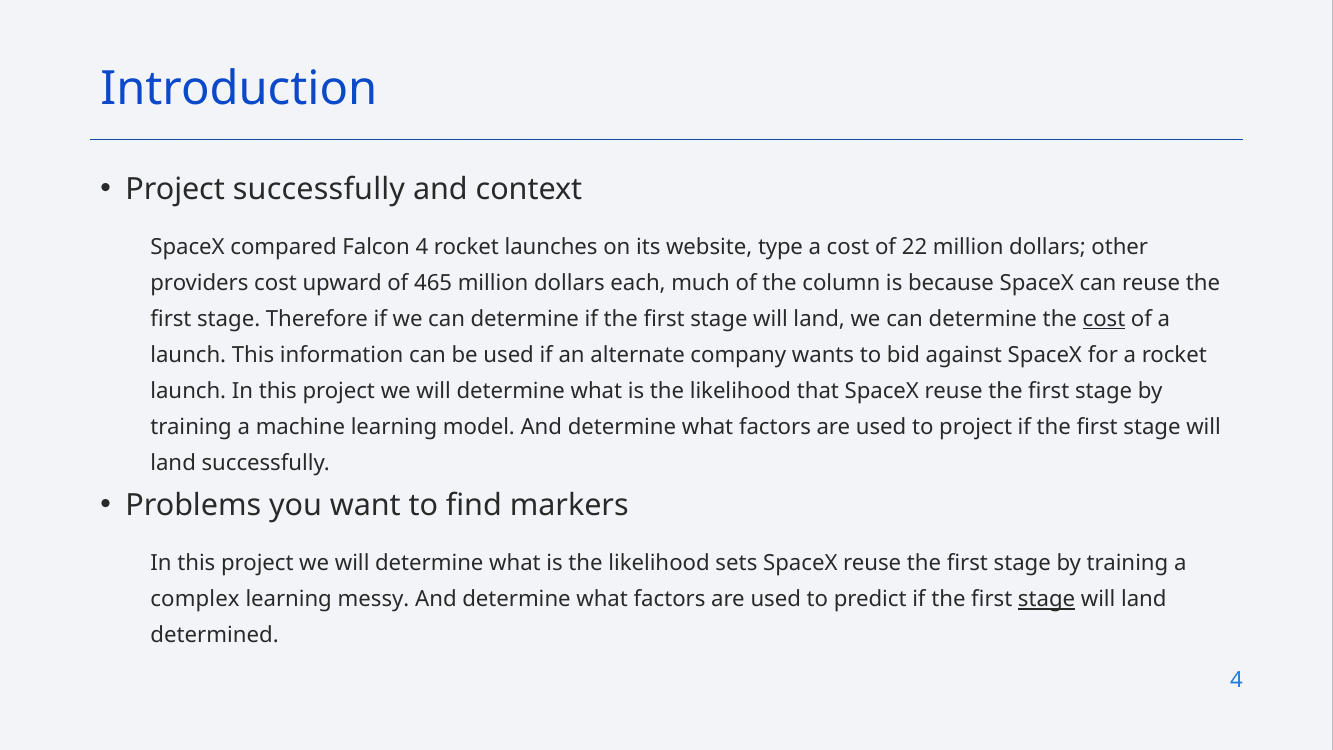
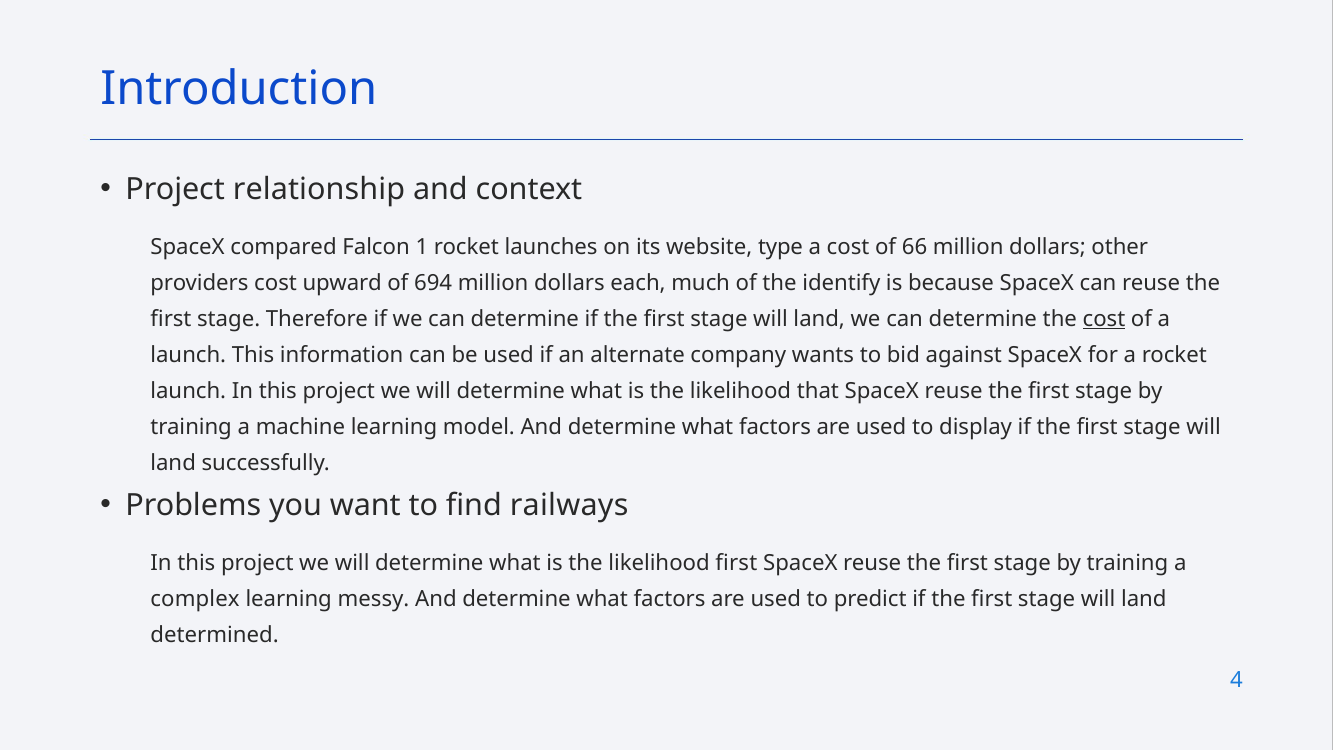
Project successfully: successfully -> relationship (319, 190)
Falcon 4: 4 -> 1 (422, 247)
22: 22 -> 66 (915, 247)
465: 465 -> 694 (433, 283)
column: column -> identify (841, 283)
to project: project -> display (976, 427)
markers: markers -> railways (569, 506)
likelihood sets: sets -> first (736, 563)
stage underline: present -> none (1047, 599)
